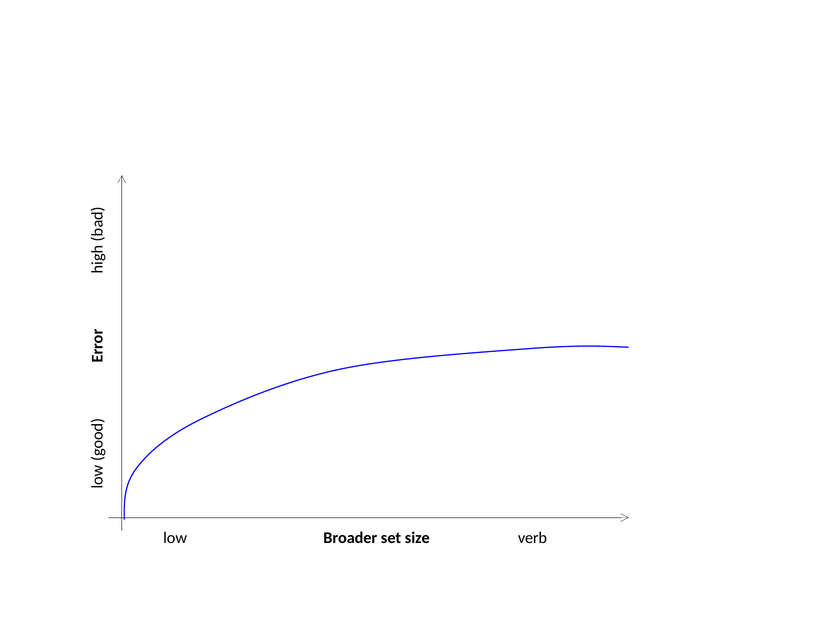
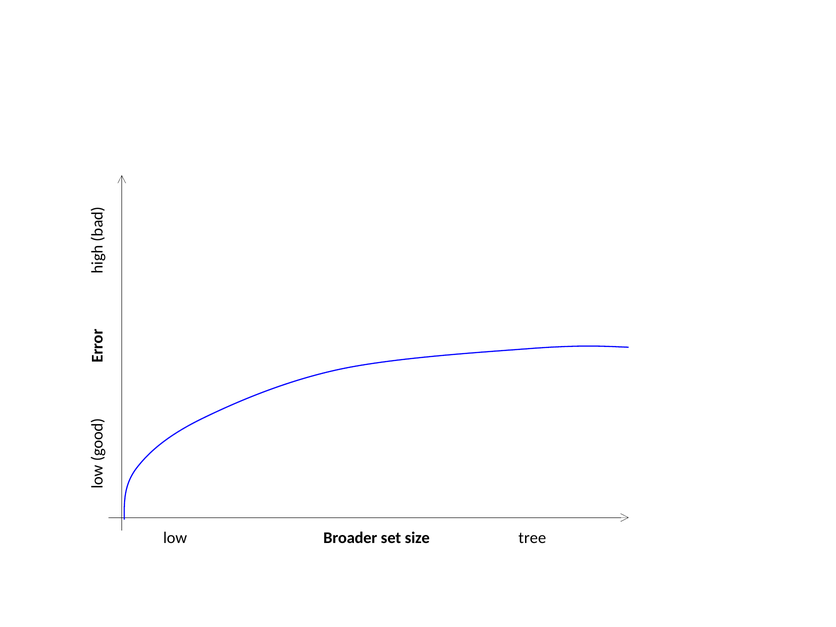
verb: verb -> tree (532, 538)
